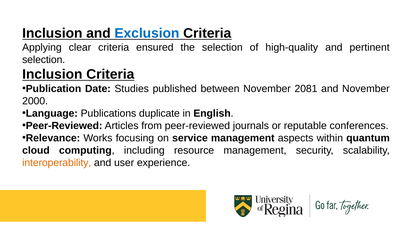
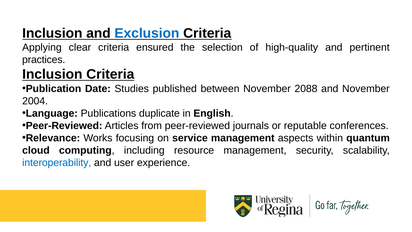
selection: selection -> practices (44, 60)
2081: 2081 -> 2088 (306, 89)
2000: 2000 -> 2004 (35, 101)
interoperability colour: orange -> blue (57, 163)
